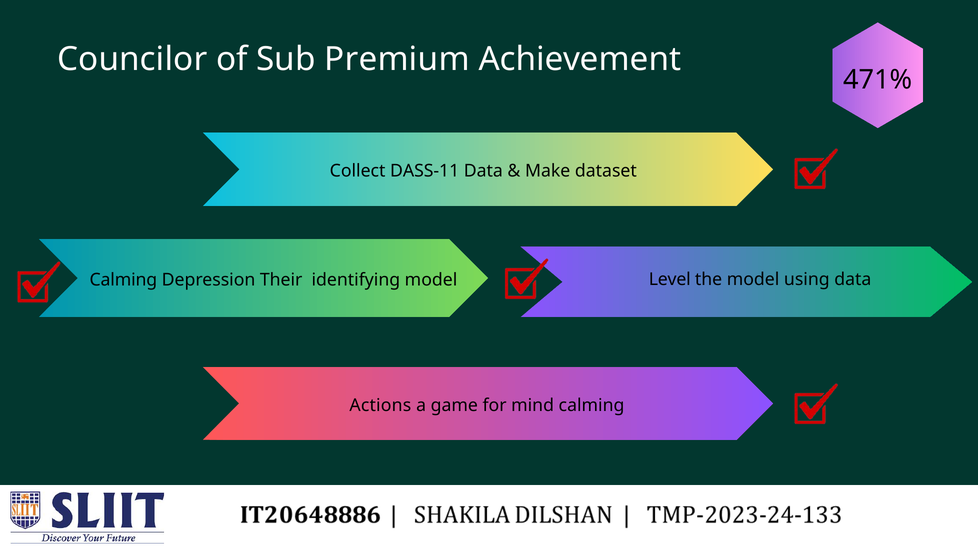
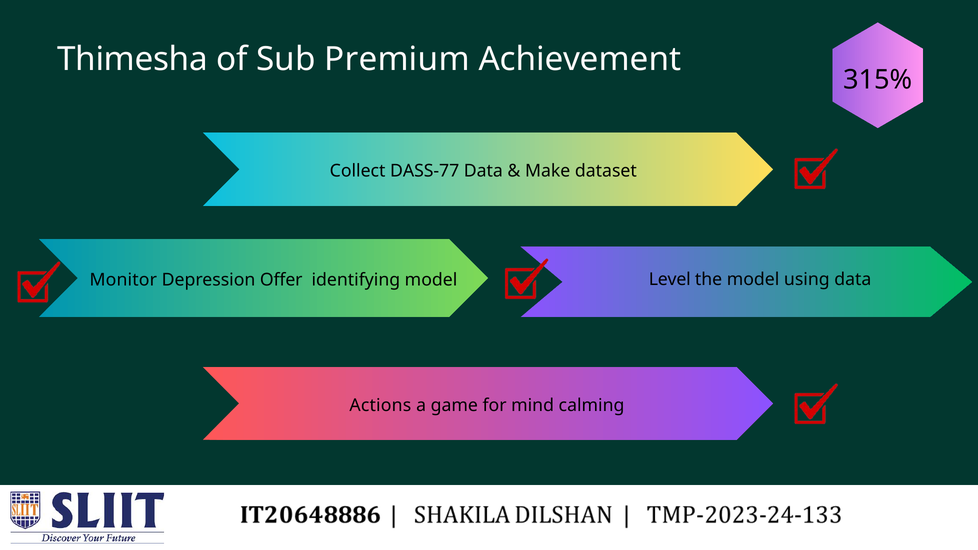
Councilor: Councilor -> Thimesha (132, 59)
471%: 471% -> 315% (878, 80)
DASS-11: DASS-11 -> DASS-77 (425, 171)
Calming: Calming -> Monitor (123, 280)
Their: Their -> Offer (281, 280)
